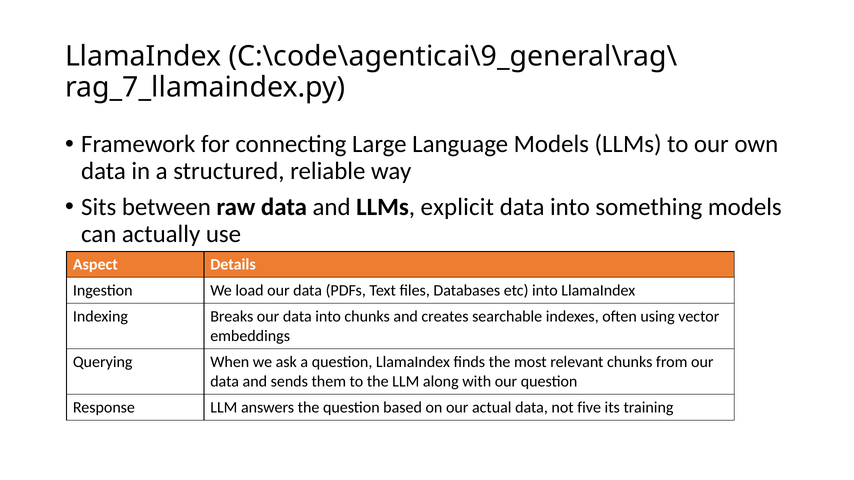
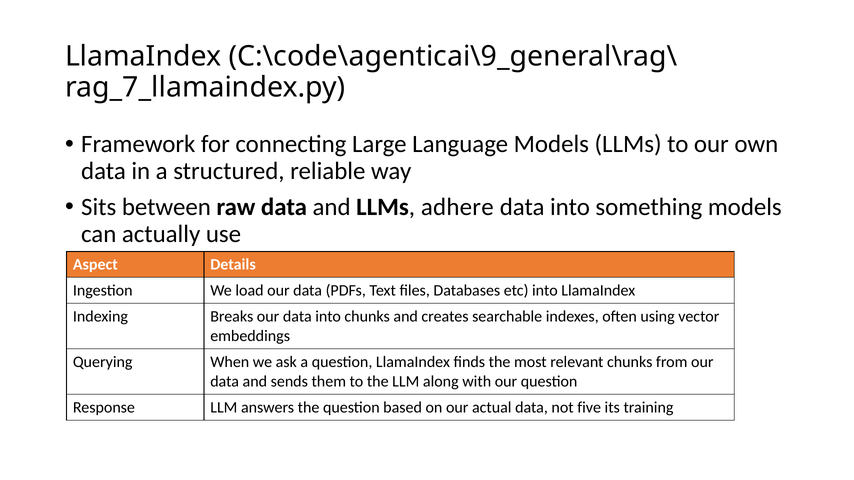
explicit: explicit -> adhere (457, 207)
